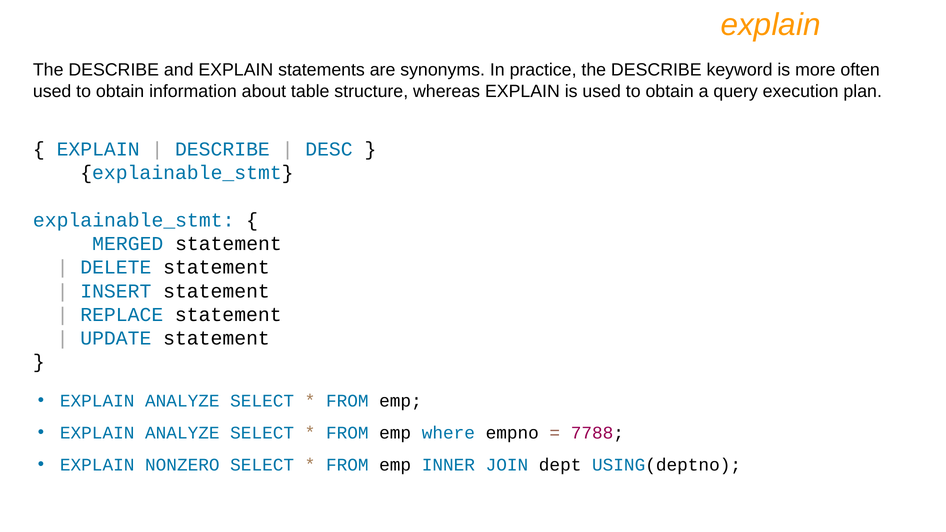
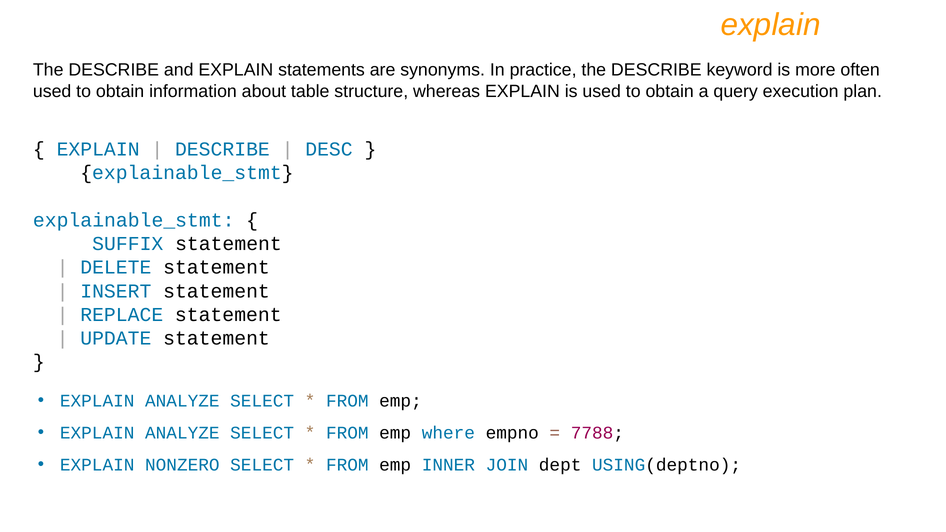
MERGED: MERGED -> SUFFIX (128, 244)
